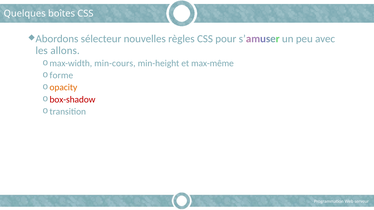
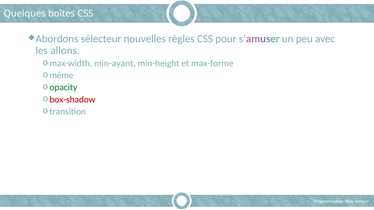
min-cours: min-cours -> min-ayant (115, 63)
max-même: max-même -> max-forme (212, 63)
forme: forme -> même (61, 76)
opacity colour: orange -> green (63, 88)
